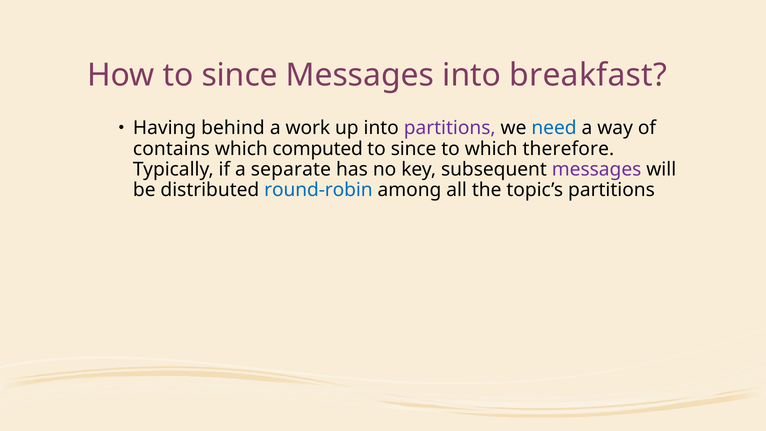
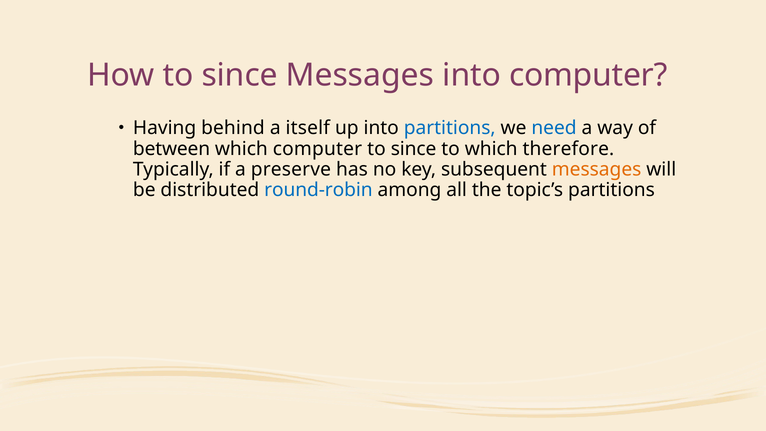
into breakfast: breakfast -> computer (588, 75)
work: work -> itself (308, 128)
partitions colour: purple -> blue (450, 128)
contains: contains -> between (172, 149)
which computed: computed -> computer (317, 149)
separate: separate -> preserve (291, 169)
messages colour: purple -> orange (597, 169)
